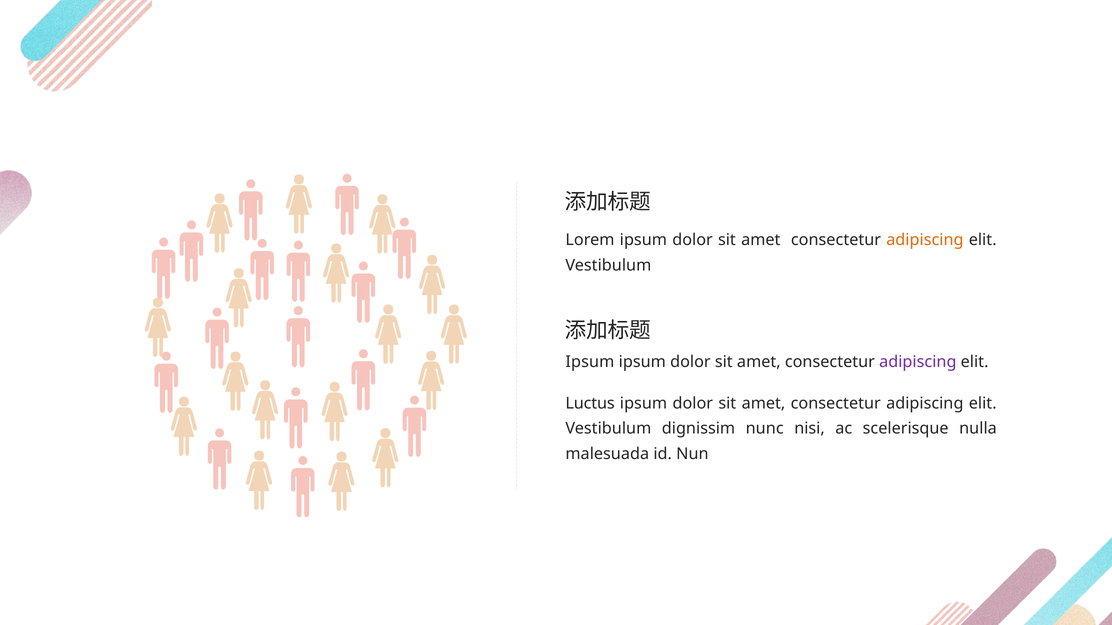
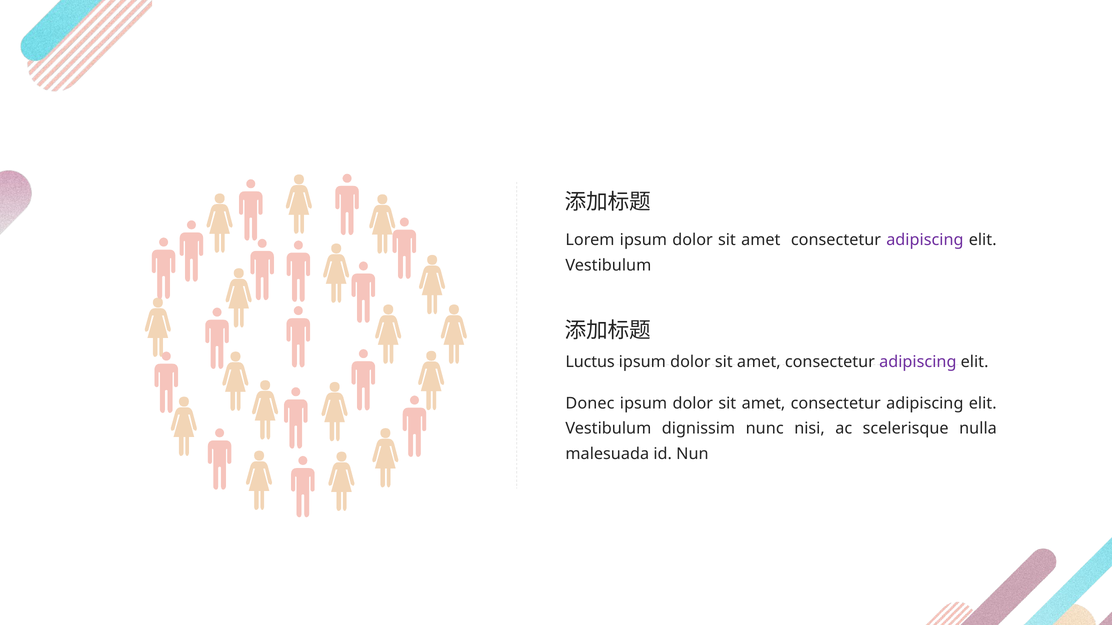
adipiscing colour: orange -> purple (925, 240)
Ipsum: Ipsum -> Luctus (590, 362)
Luctus: Luctus -> Donec (590, 404)
